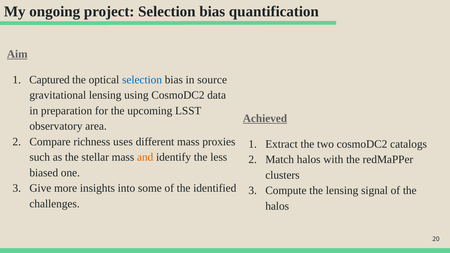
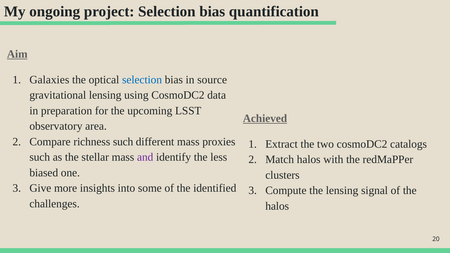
Captured: Captured -> Galaxies (49, 80)
richness uses: uses -> such (123, 142)
and colour: orange -> purple (145, 157)
